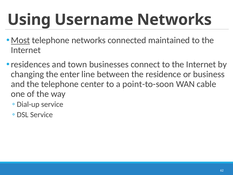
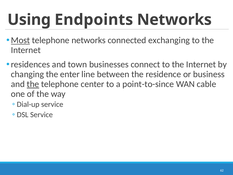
Username: Username -> Endpoints (94, 20)
maintained: maintained -> exchanging (169, 40)
the underline: none -> present (33, 84)
point-to-soon: point-to-soon -> point-to-since (148, 84)
